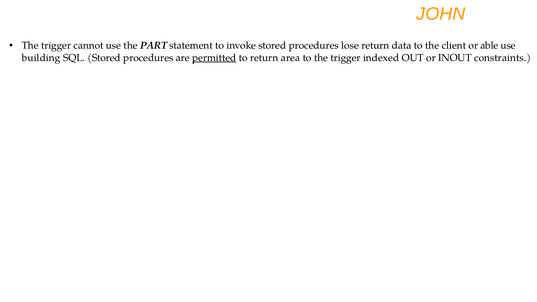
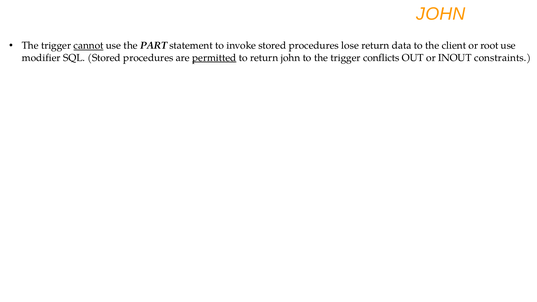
cannot underline: none -> present (89, 46)
able: able -> root (489, 46)
building: building -> modifier (41, 58)
return area: area -> john (291, 58)
indexed: indexed -> conflicts (381, 58)
